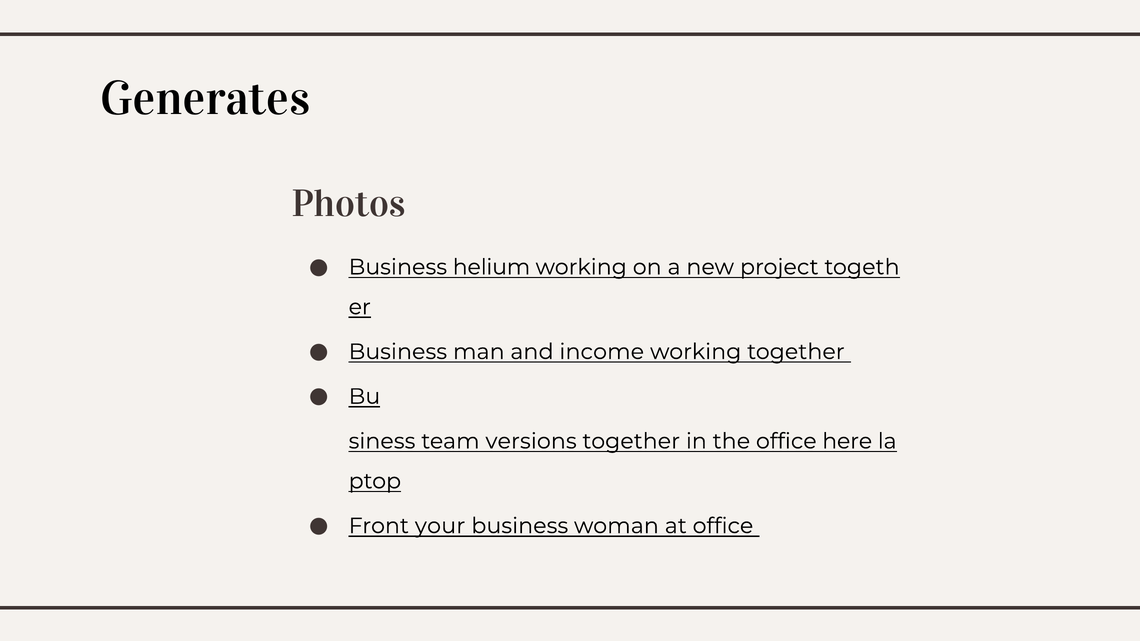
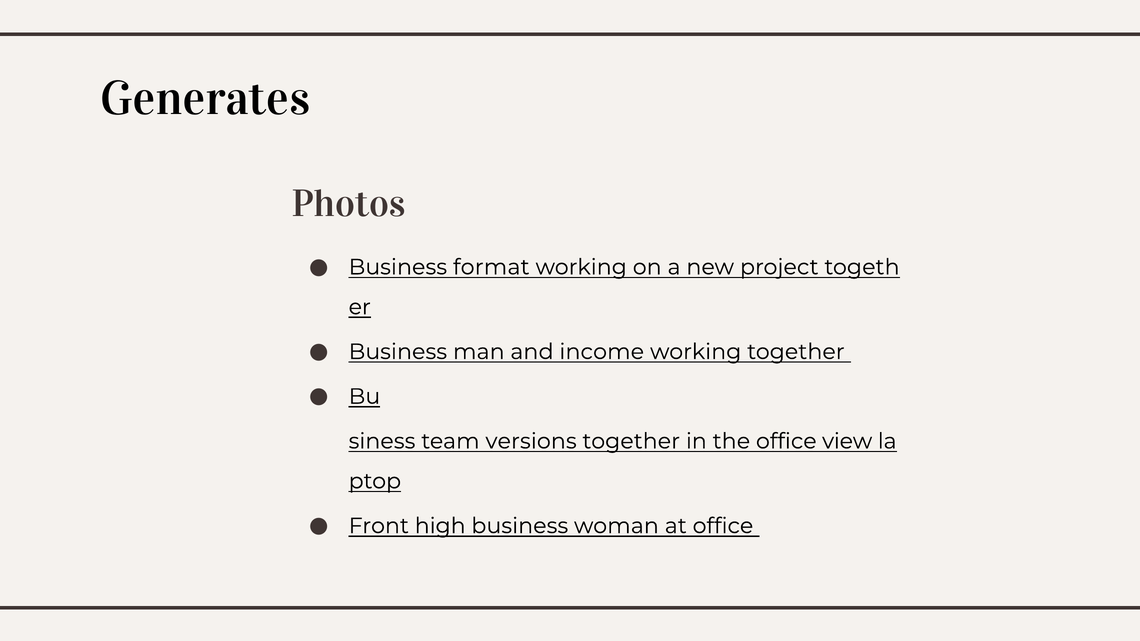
helium: helium -> format (491, 267)
here: here -> view (847, 441)
your: your -> high (440, 526)
